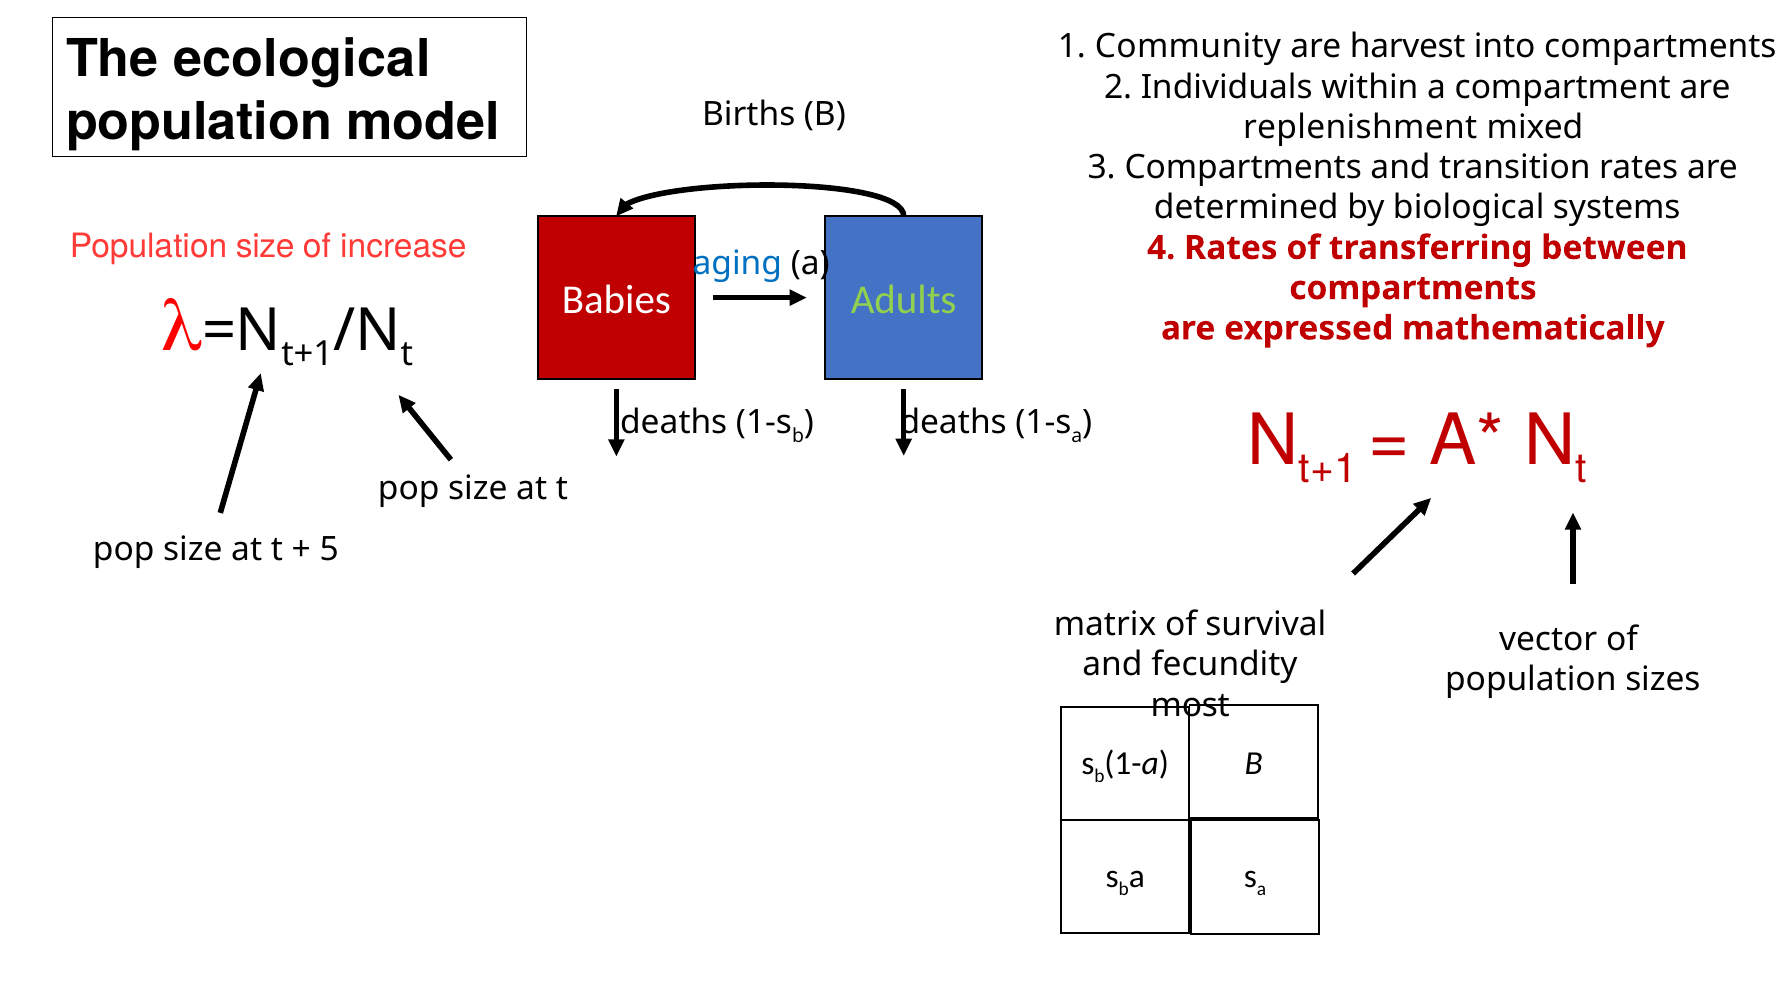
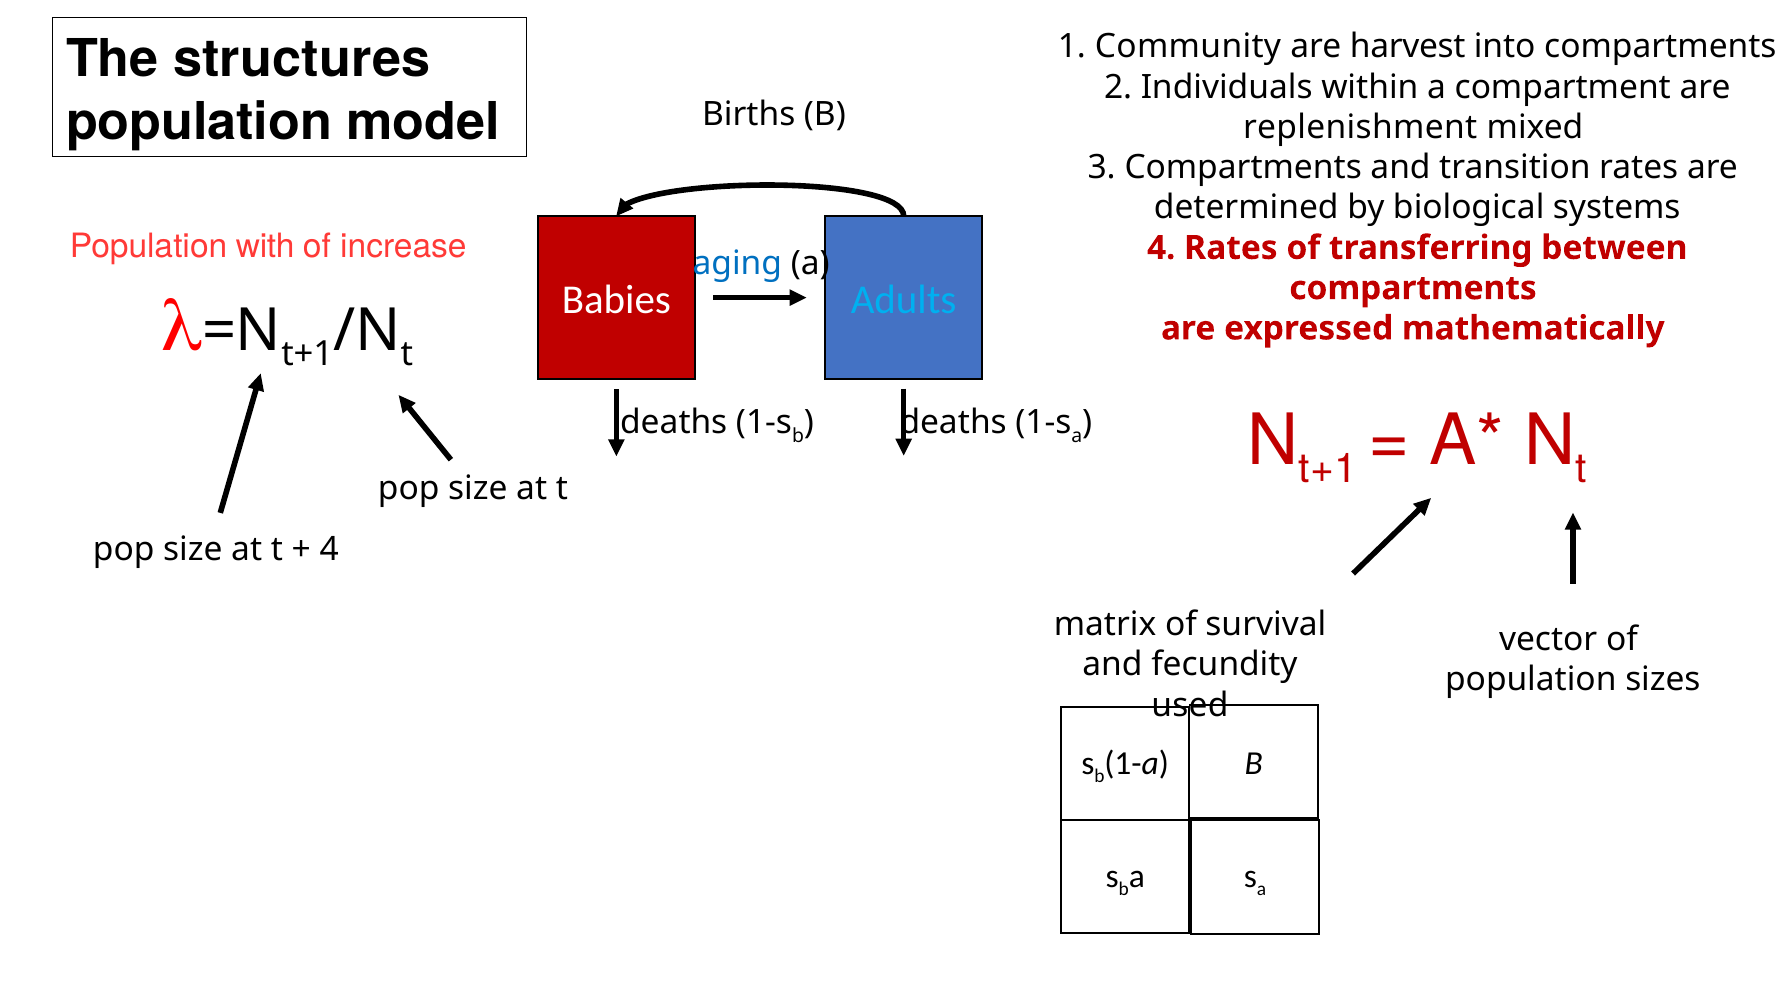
ecological: ecological -> structures (302, 59)
Population size: size -> with (265, 246)
Adults colour: light green -> light blue (904, 300)
5: 5 -> 4 (329, 550)
most: most -> used (1190, 705)
